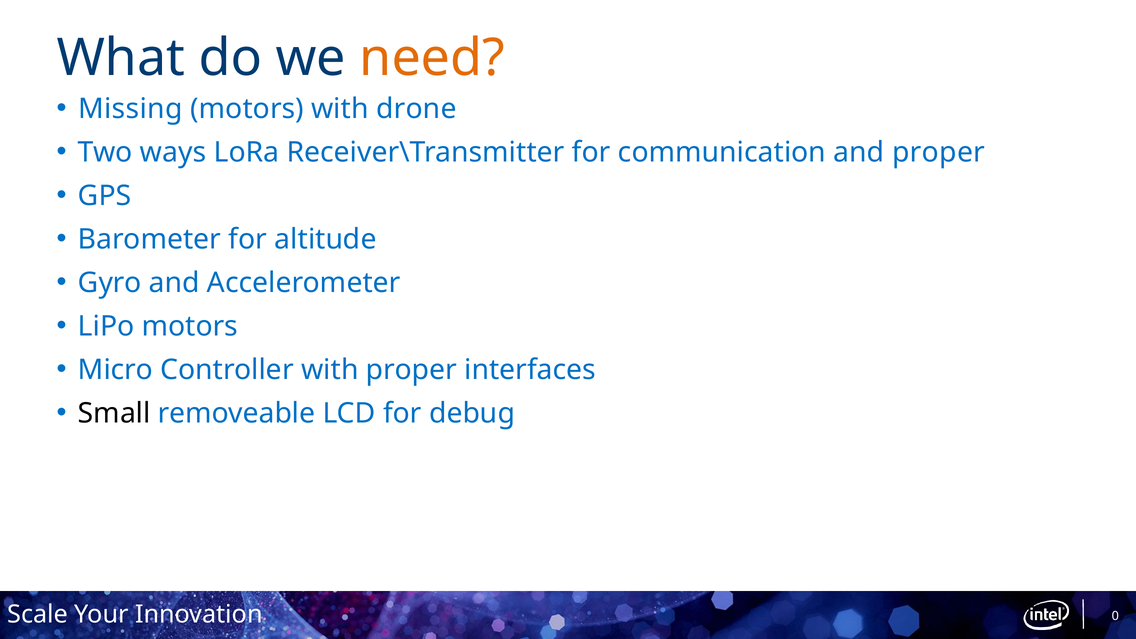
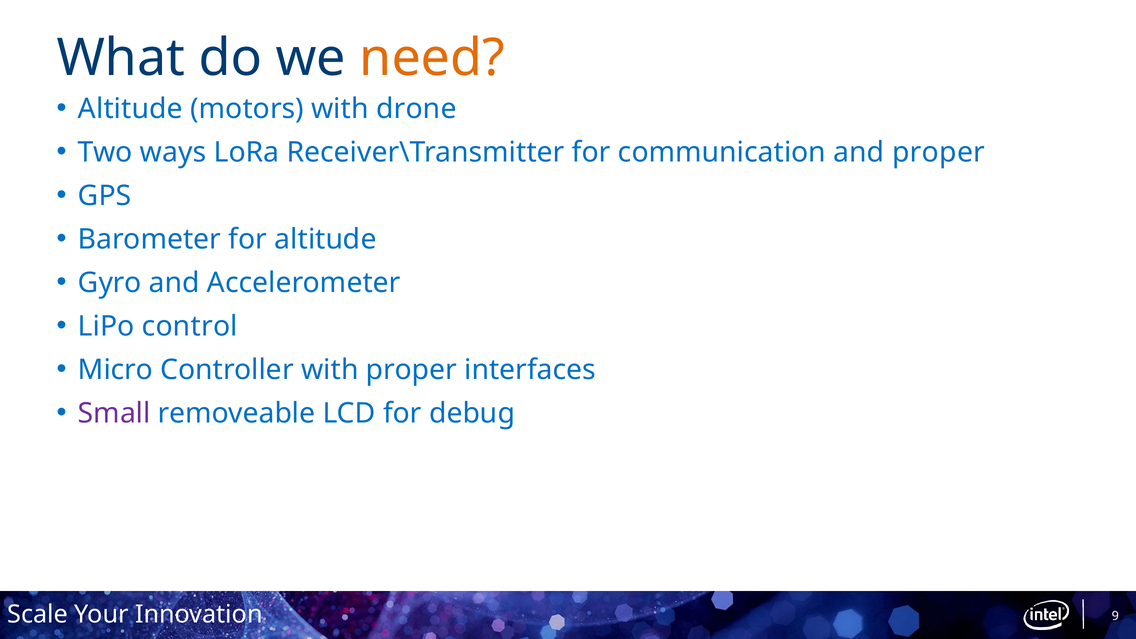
Missing: Missing -> Altitude (130, 109)
LiPo motors: motors -> control (190, 326)
Small colour: black -> purple (114, 414)
0: 0 -> 9 (1115, 616)
